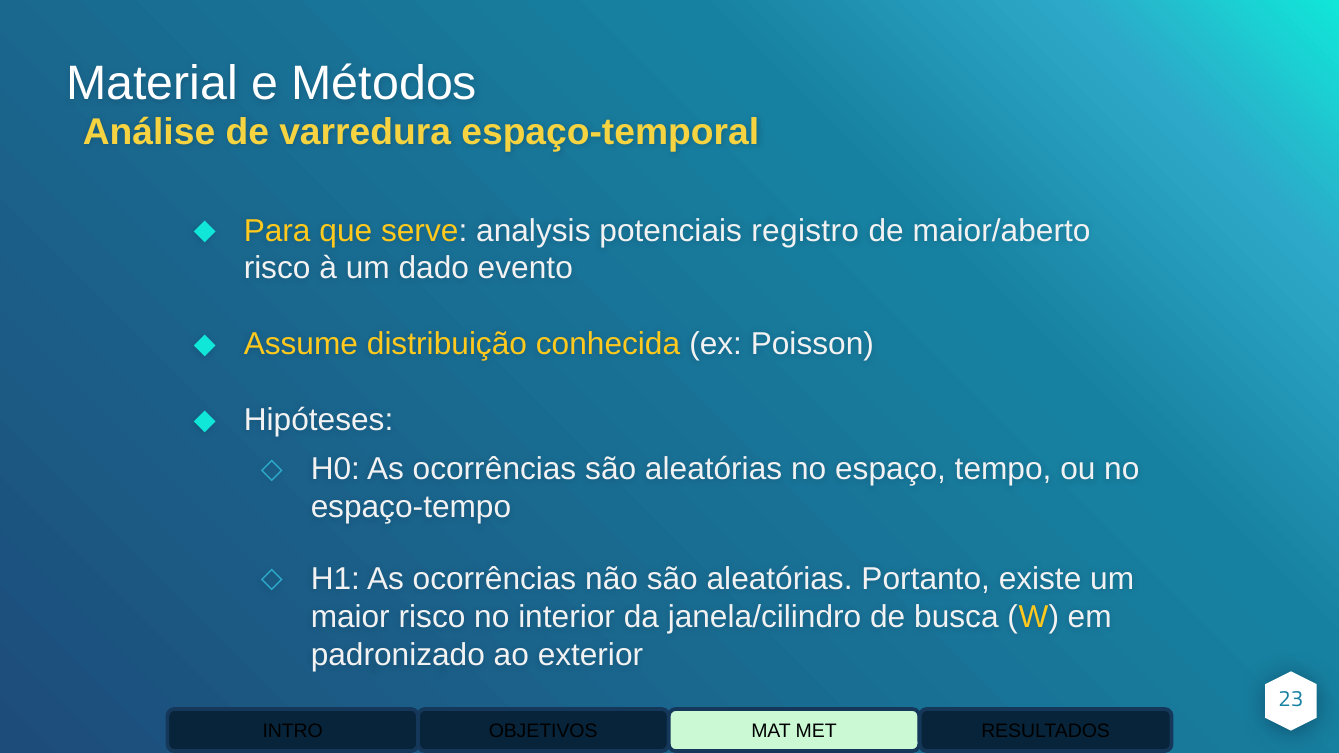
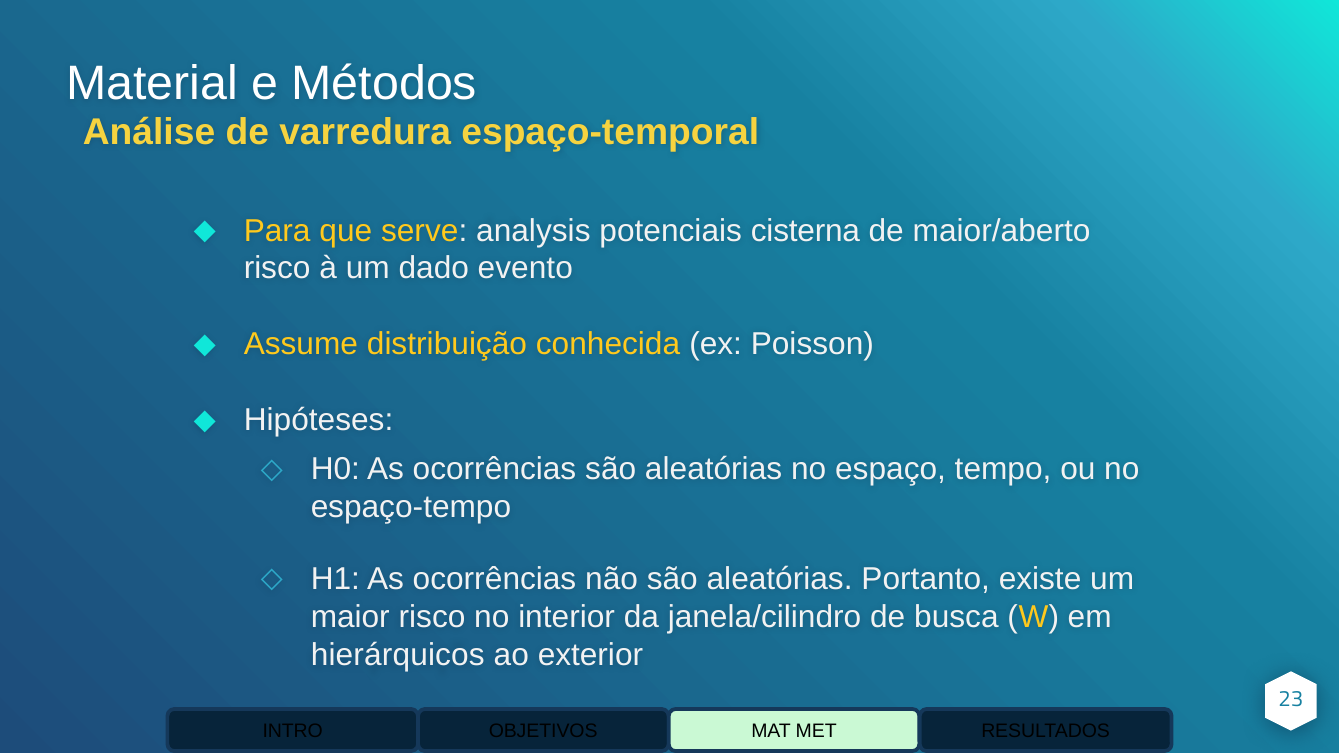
registro: registro -> cisterna (805, 231)
padronizado: padronizado -> hierárquicos (398, 655)
